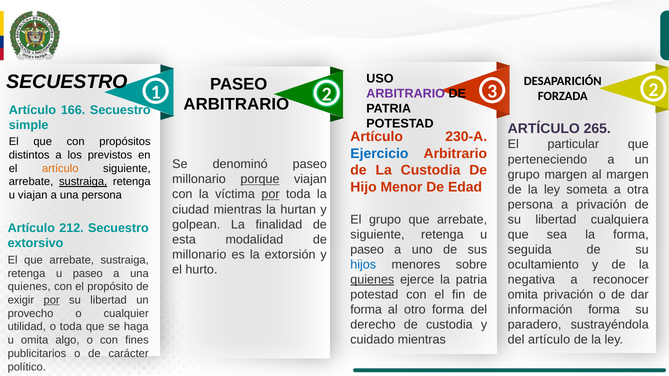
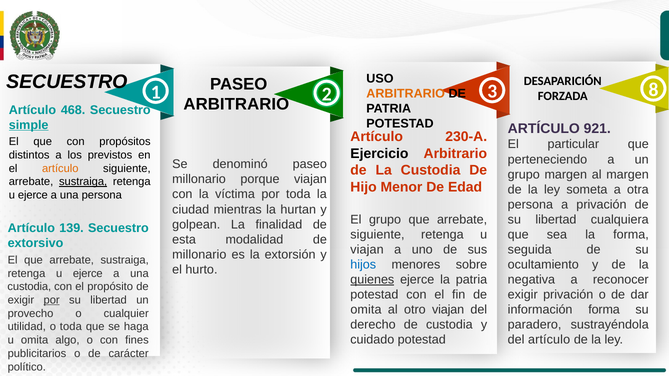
ARBITRARIO colour: purple -> orange (406, 93)
FORZADA 2: 2 -> 8 (653, 90)
166: 166 -> 468 (73, 110)
simple underline: none -> present (29, 125)
265: 265 -> 921 (597, 129)
Ejercicio colour: blue -> black (379, 154)
porque underline: present -> none (260, 179)
por underline: present -> none (271, 194)
viajan: viajan -> ejerce (33, 195)
212: 212 -> 139 (72, 228)
paseo: paseo -> viajan (367, 250)
paseo: paseo -> ejerce (88, 274)
quienes: quienes -> custodia (29, 287)
omita: omita -> exigir (523, 295)
forma: forma -> omita (366, 310)
otro forma: forma -> viajan (448, 310)
cuidado mientras: mientras -> potestad (422, 340)
